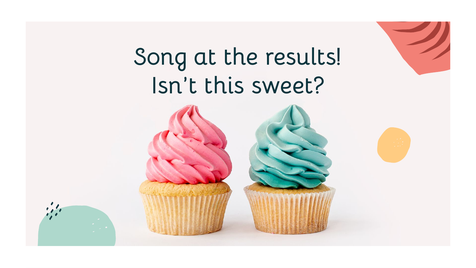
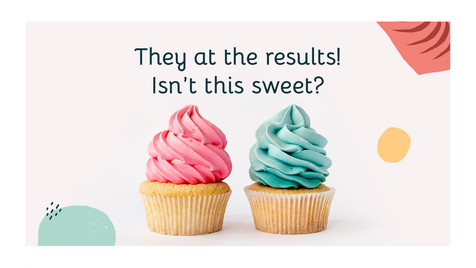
Song: Song -> They (161, 57)
